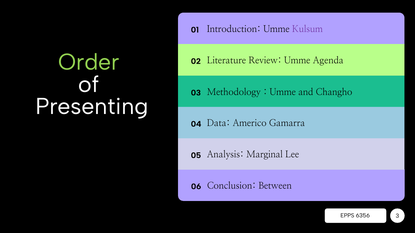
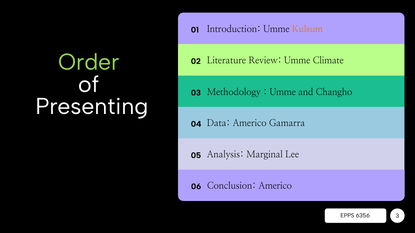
Kulsum colour: purple -> orange (307, 29)
Agenda: Agenda -> Climate (328, 61)
Conclusion Between: Between -> Americo (275, 186)
